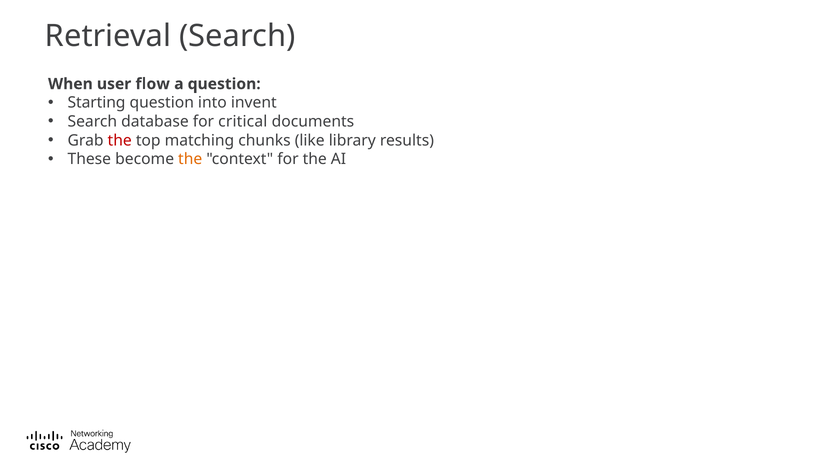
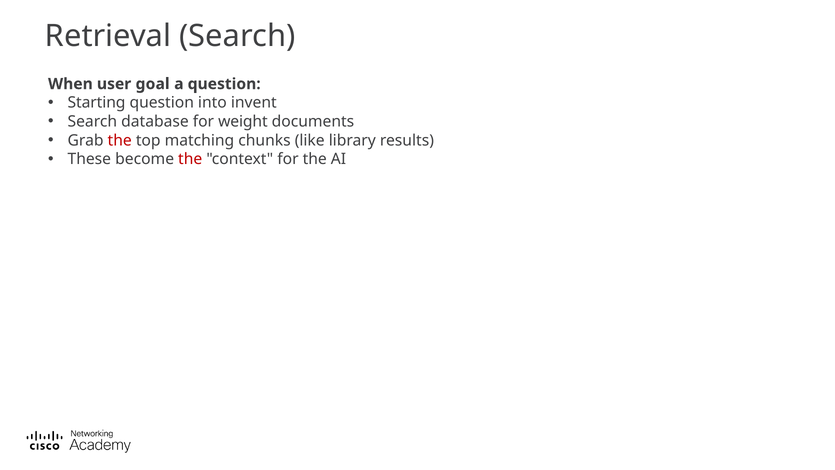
flow: flow -> goal (153, 84)
critical: critical -> weight (243, 122)
the colour: orange -> red (190, 159)
